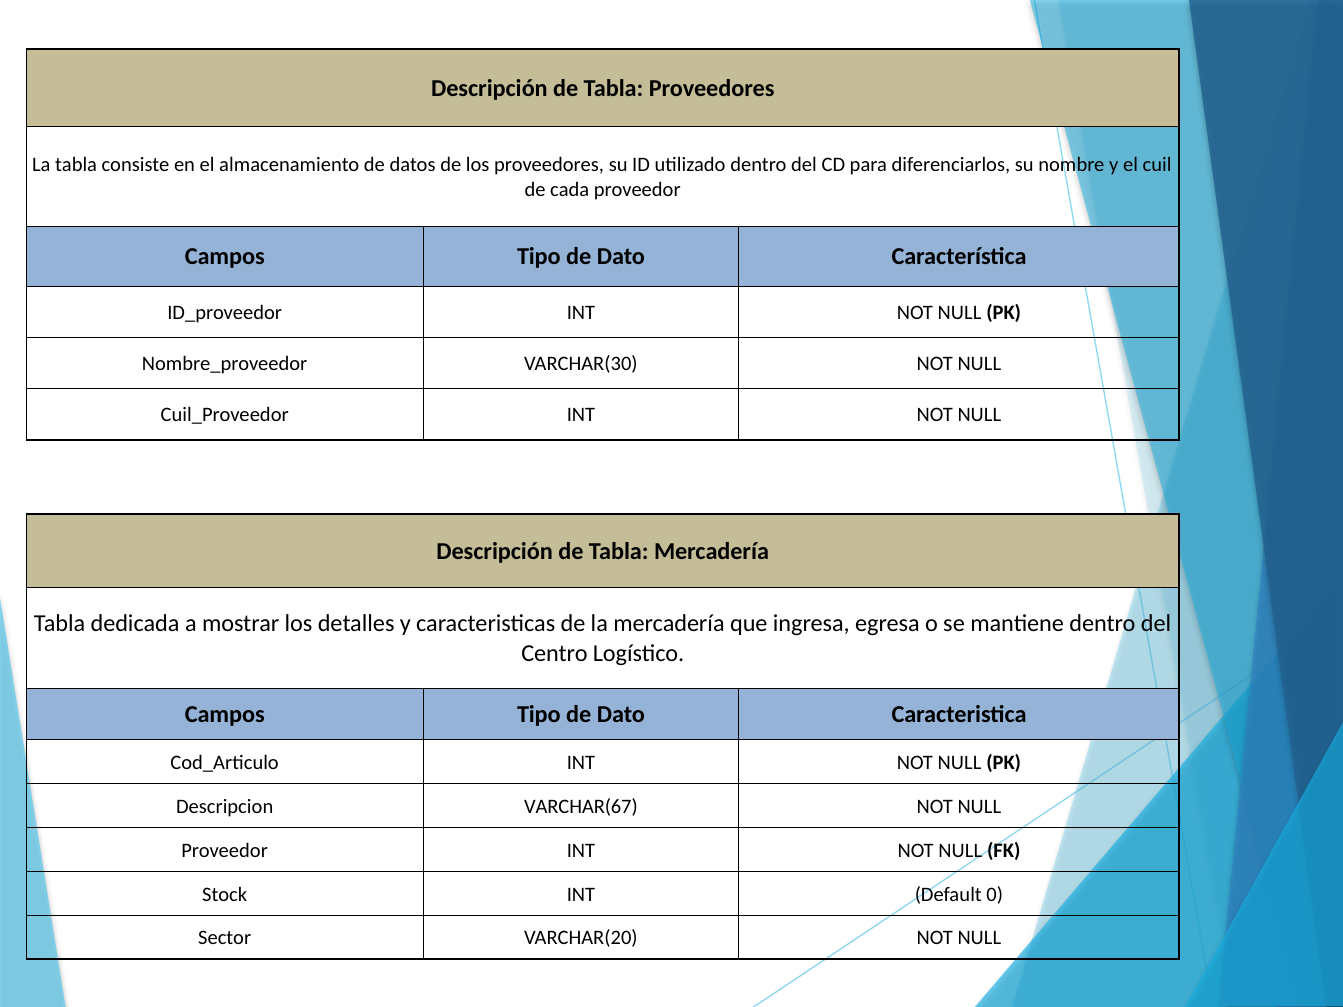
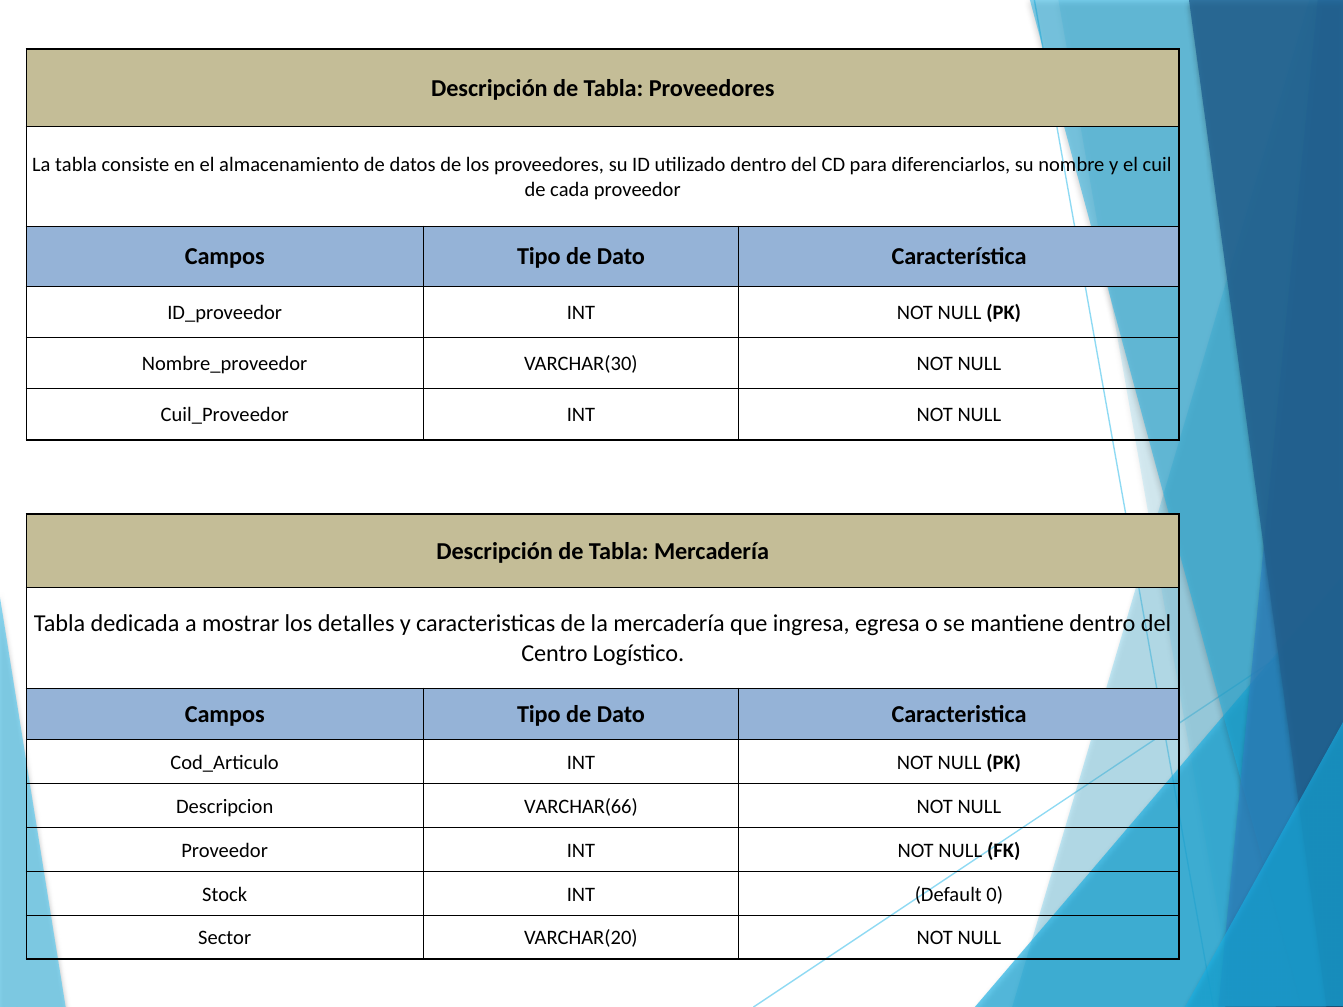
VARCHAR(67: VARCHAR(67 -> VARCHAR(66 (581, 807)
